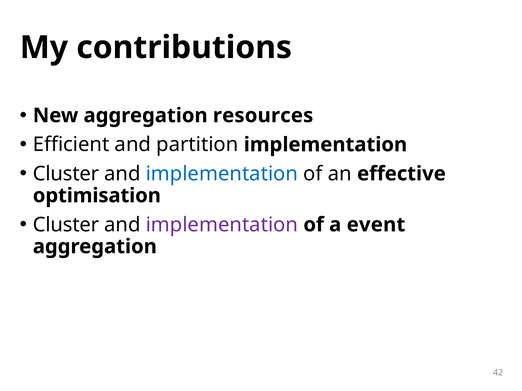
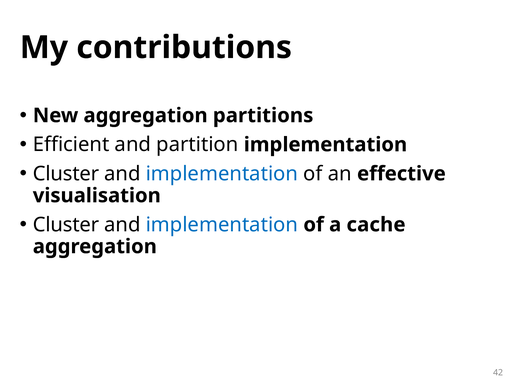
resources: resources -> partitions (263, 116)
optimisation: optimisation -> visualisation (97, 196)
implementation colour: purple -> blue (222, 225)
event: event -> cache (376, 225)
